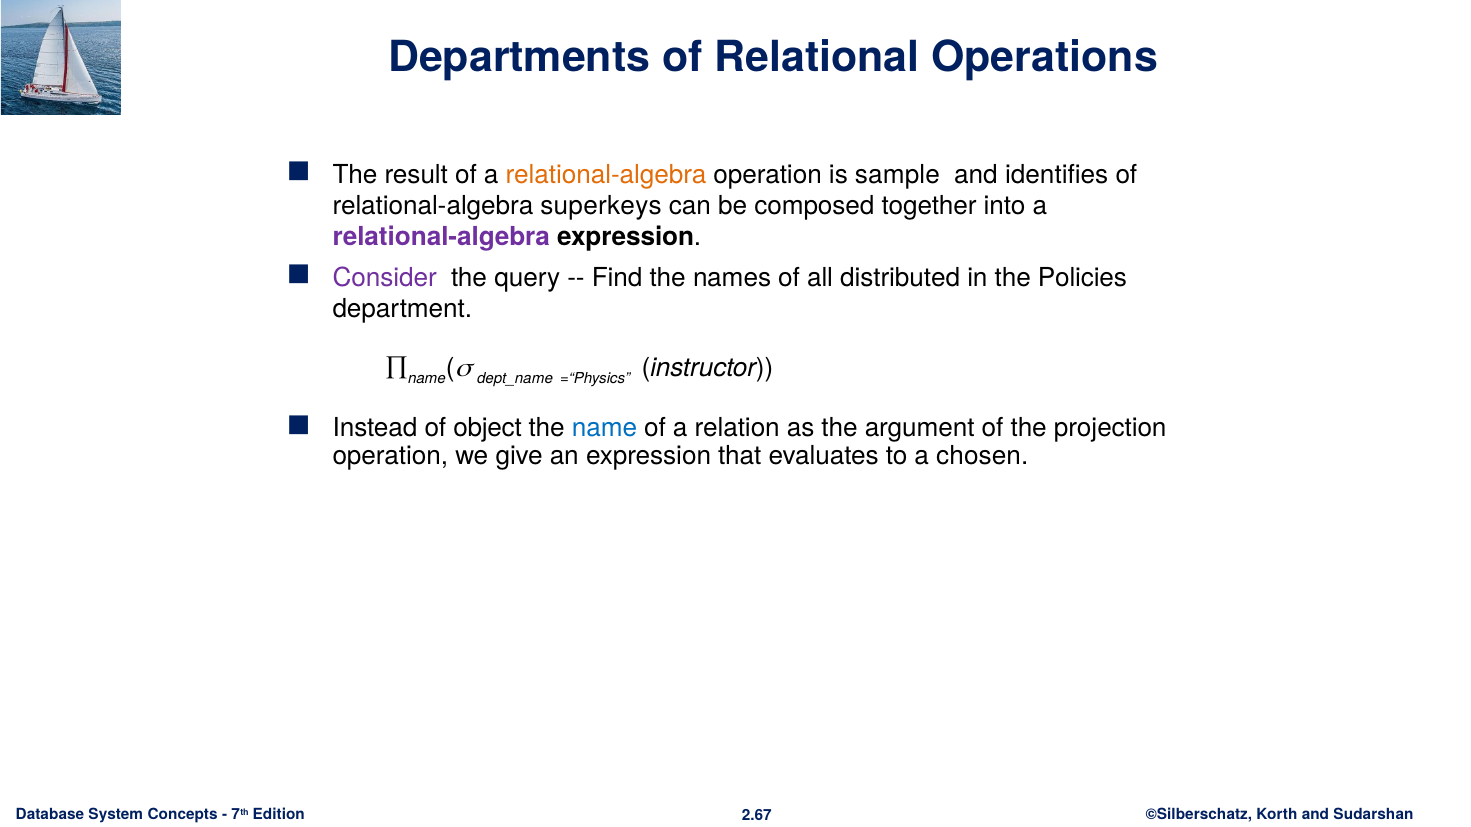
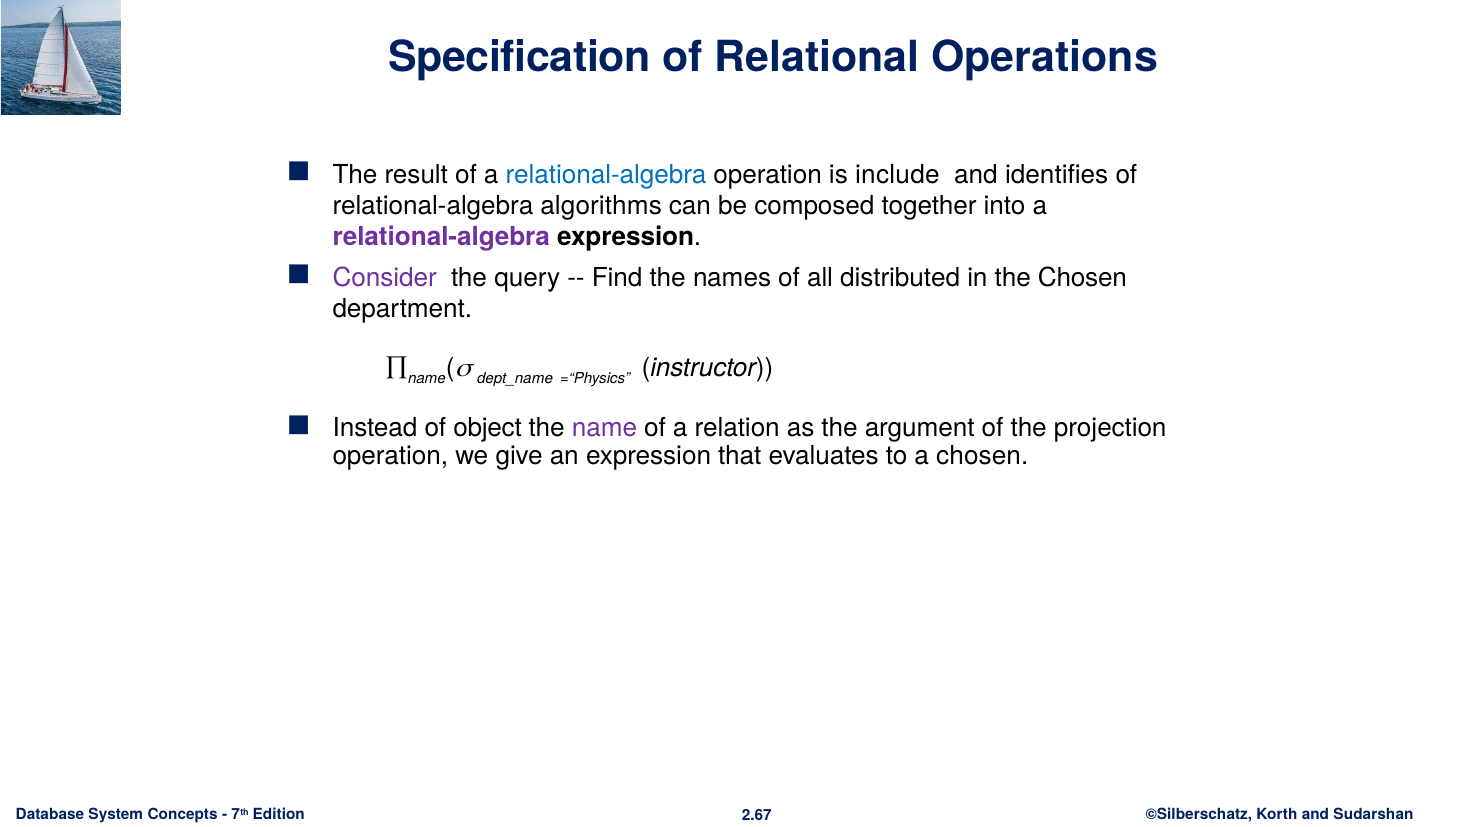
Departments: Departments -> Specification (519, 58)
relational-algebra colour: orange -> blue (606, 175)
sample: sample -> include (897, 175)
superkeys: superkeys -> algorithms (601, 206)
the Policies: Policies -> Chosen (1082, 278)
name colour: blue -> purple (604, 428)
